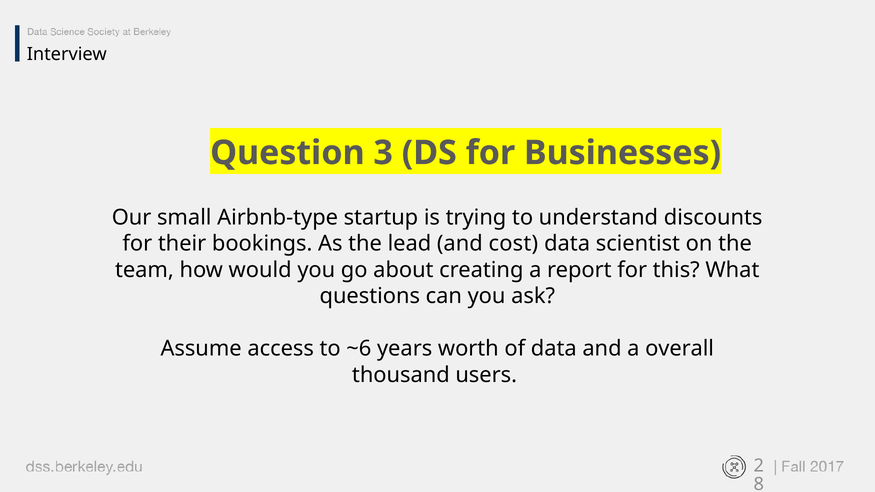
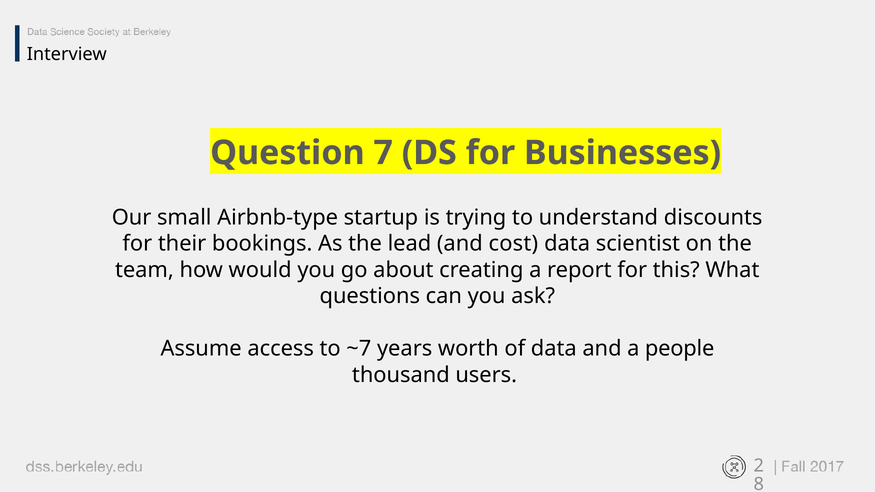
3: 3 -> 7 (383, 153)
~6: ~6 -> ~7 (359, 349)
overall: overall -> people (680, 349)
